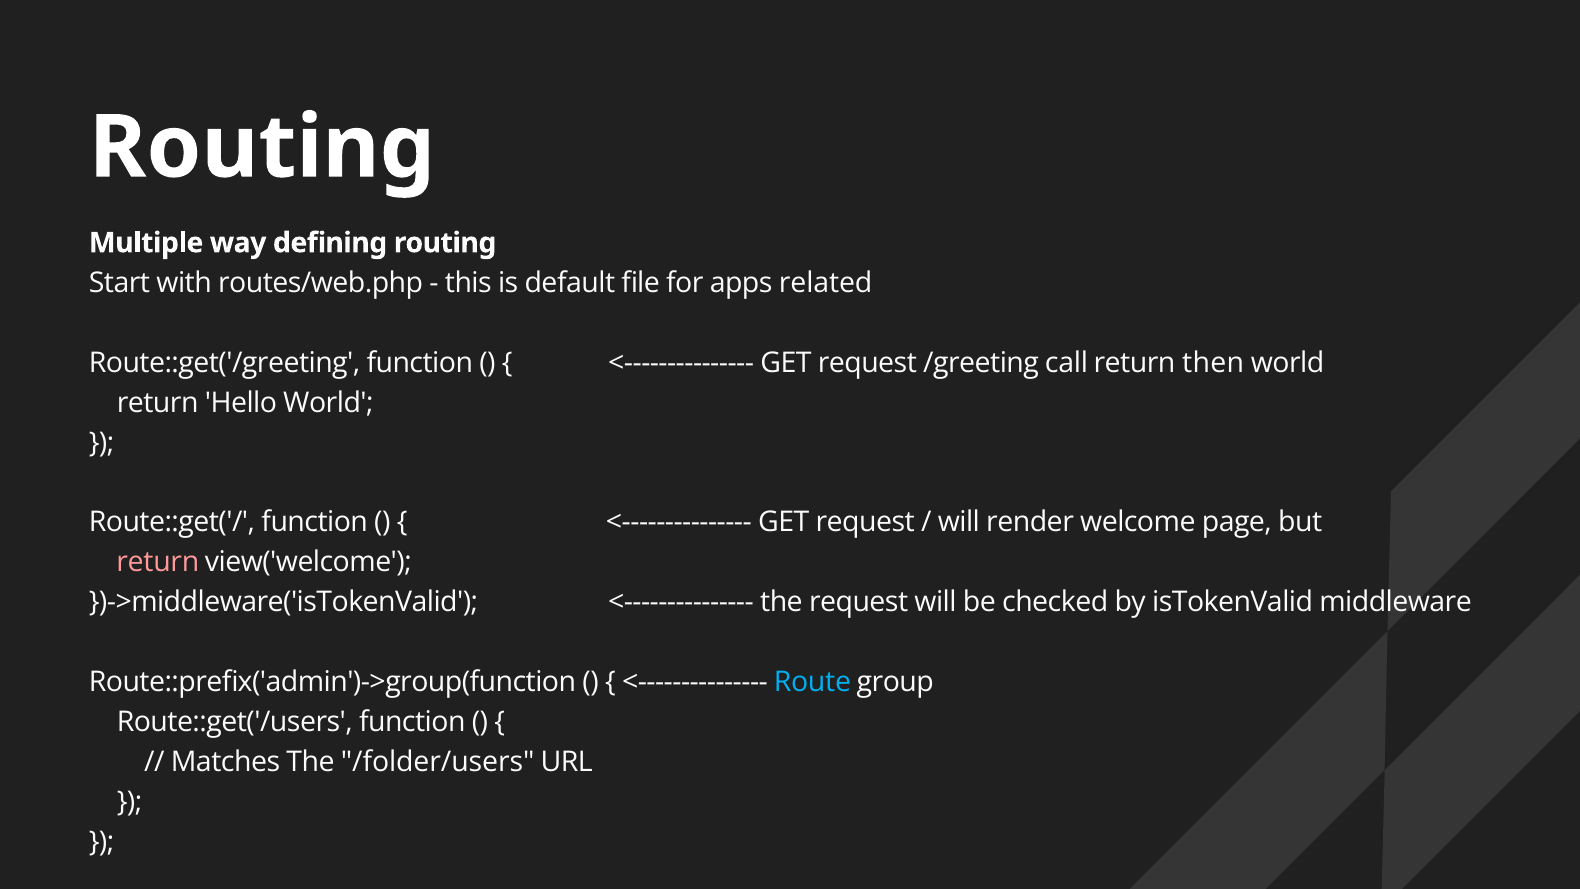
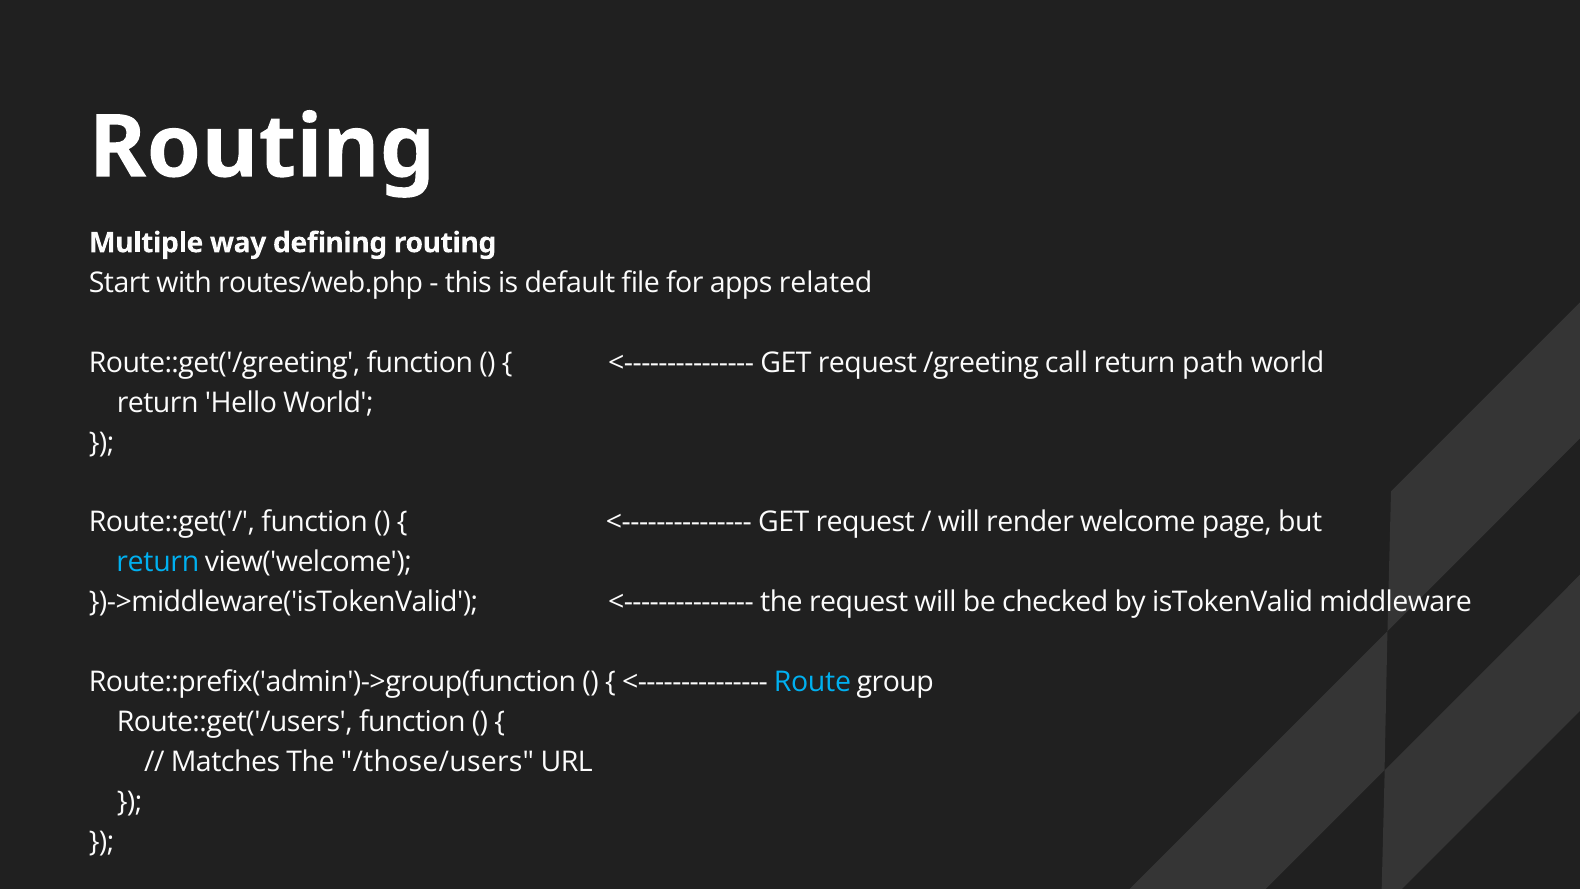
then: then -> path (1213, 363)
return colour: pink -> light blue (158, 562)
/folder/users: /folder/users -> /those/users (438, 762)
